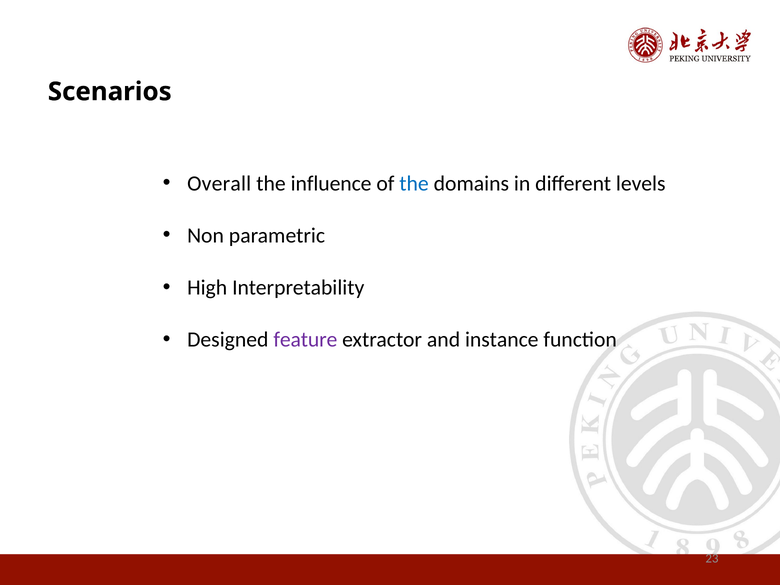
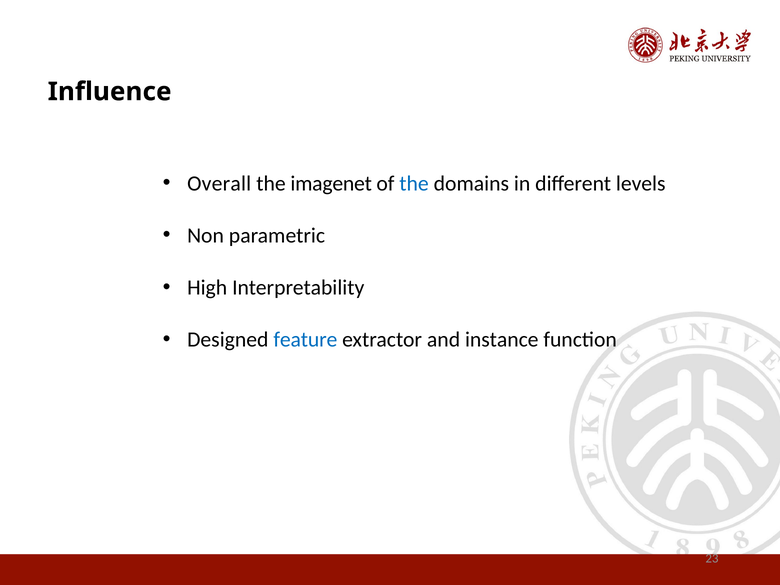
Scenarios: Scenarios -> Influence (110, 92)
influence: influence -> imagenet (331, 184)
feature colour: purple -> blue (305, 340)
